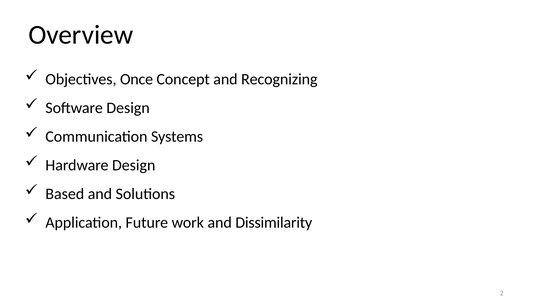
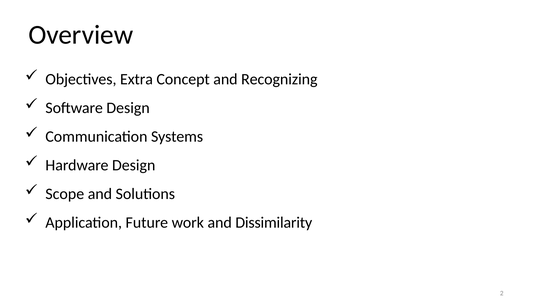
Once: Once -> Extra (136, 79)
Based: Based -> Scope (65, 194)
